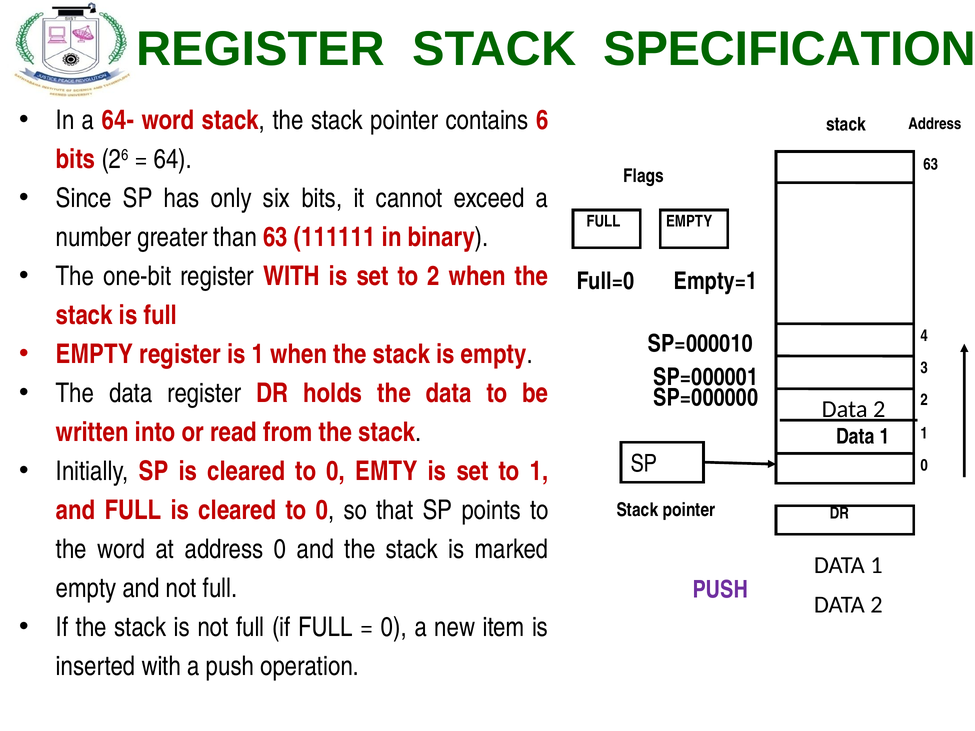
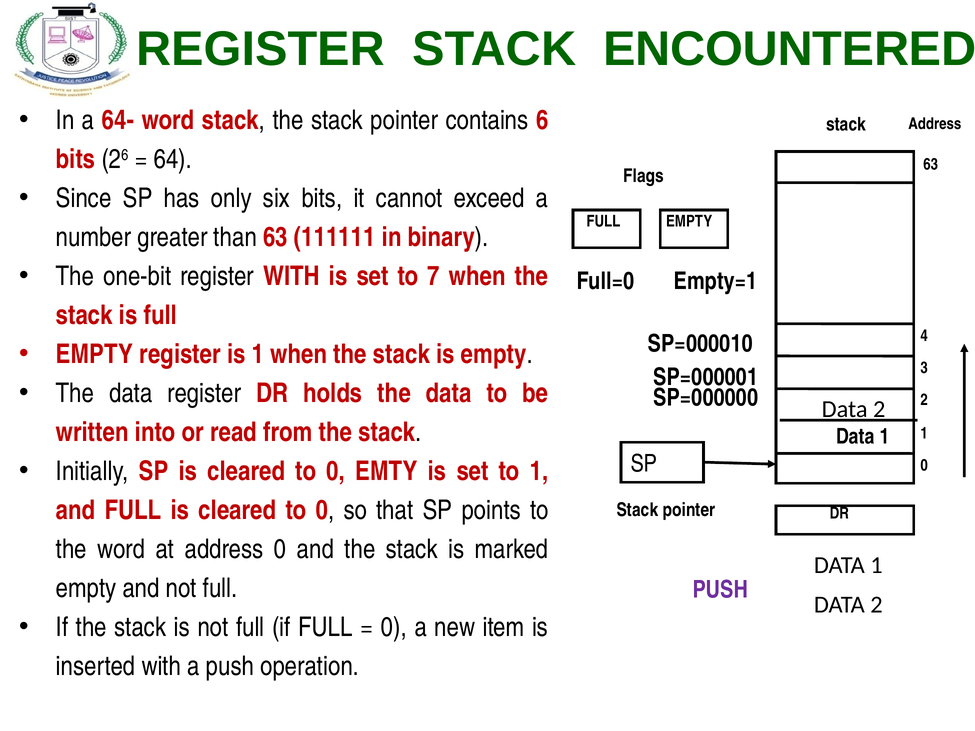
SPECIFICATION: SPECIFICATION -> ENCOUNTERED (790, 49)
to 2: 2 -> 7 (434, 276)
